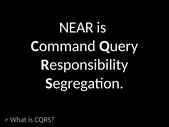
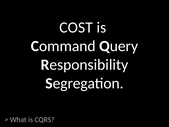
NEAR: NEAR -> COST (76, 27)
